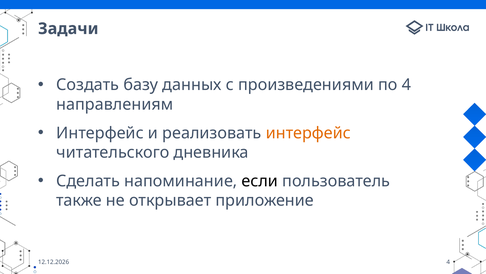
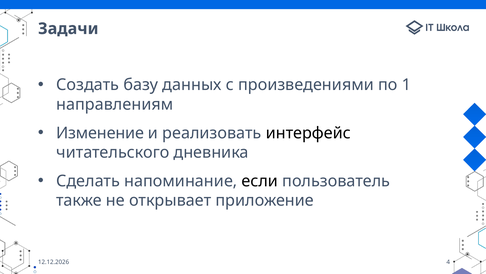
по 4: 4 -> 1 (406, 85)
Интерфейс: Интерфейс -> Изменение (100, 133)
интерфейс colour: orange -> black (308, 133)
